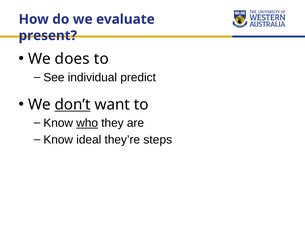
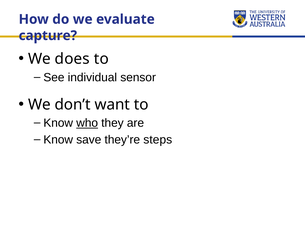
present: present -> capture (48, 36)
predict: predict -> sensor (138, 77)
don’t underline: present -> none (73, 104)
ideal: ideal -> save (89, 139)
